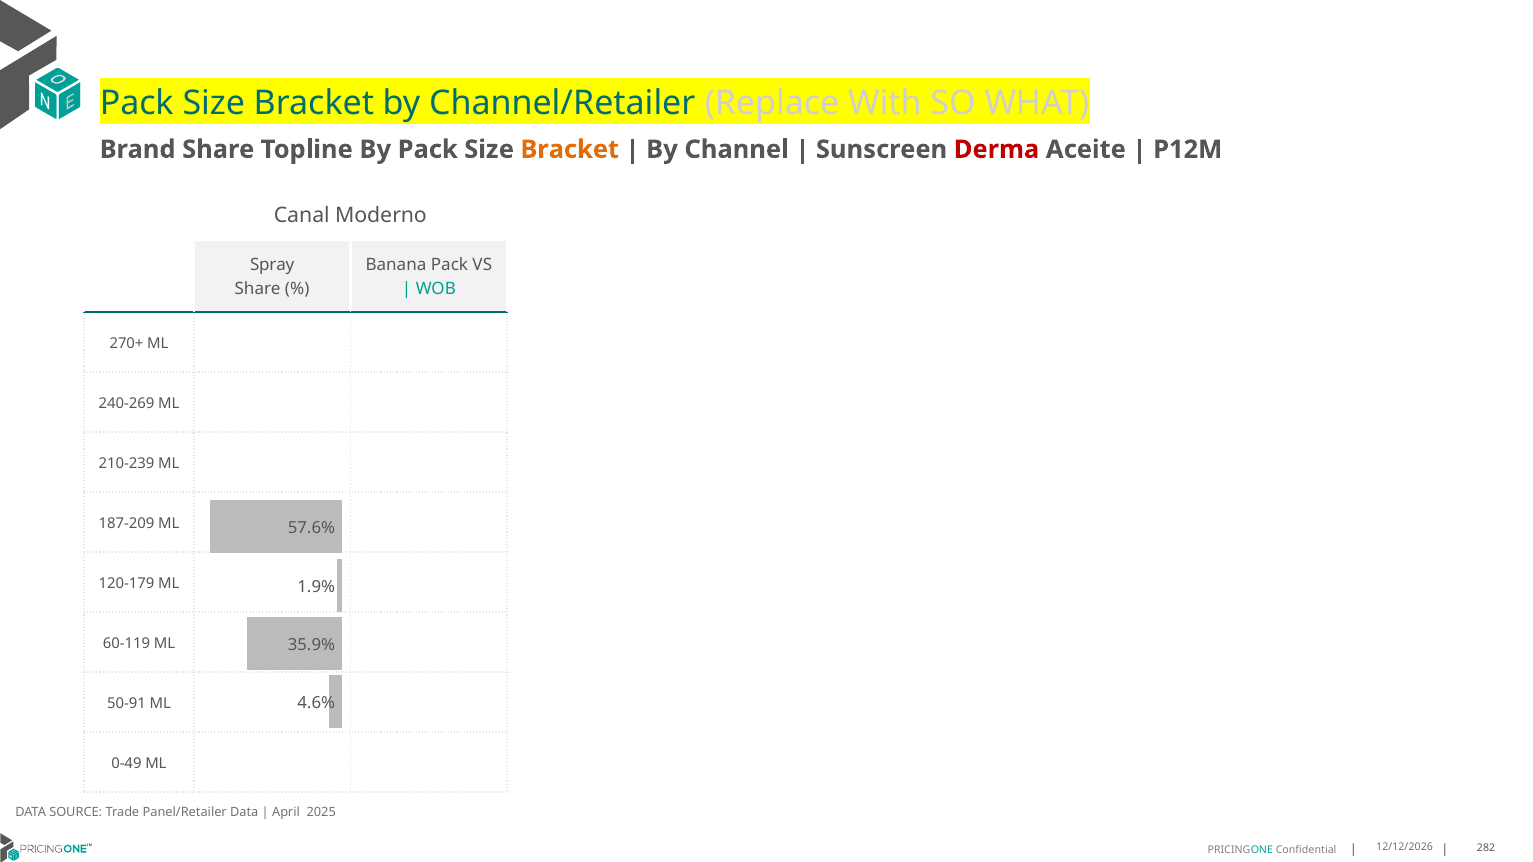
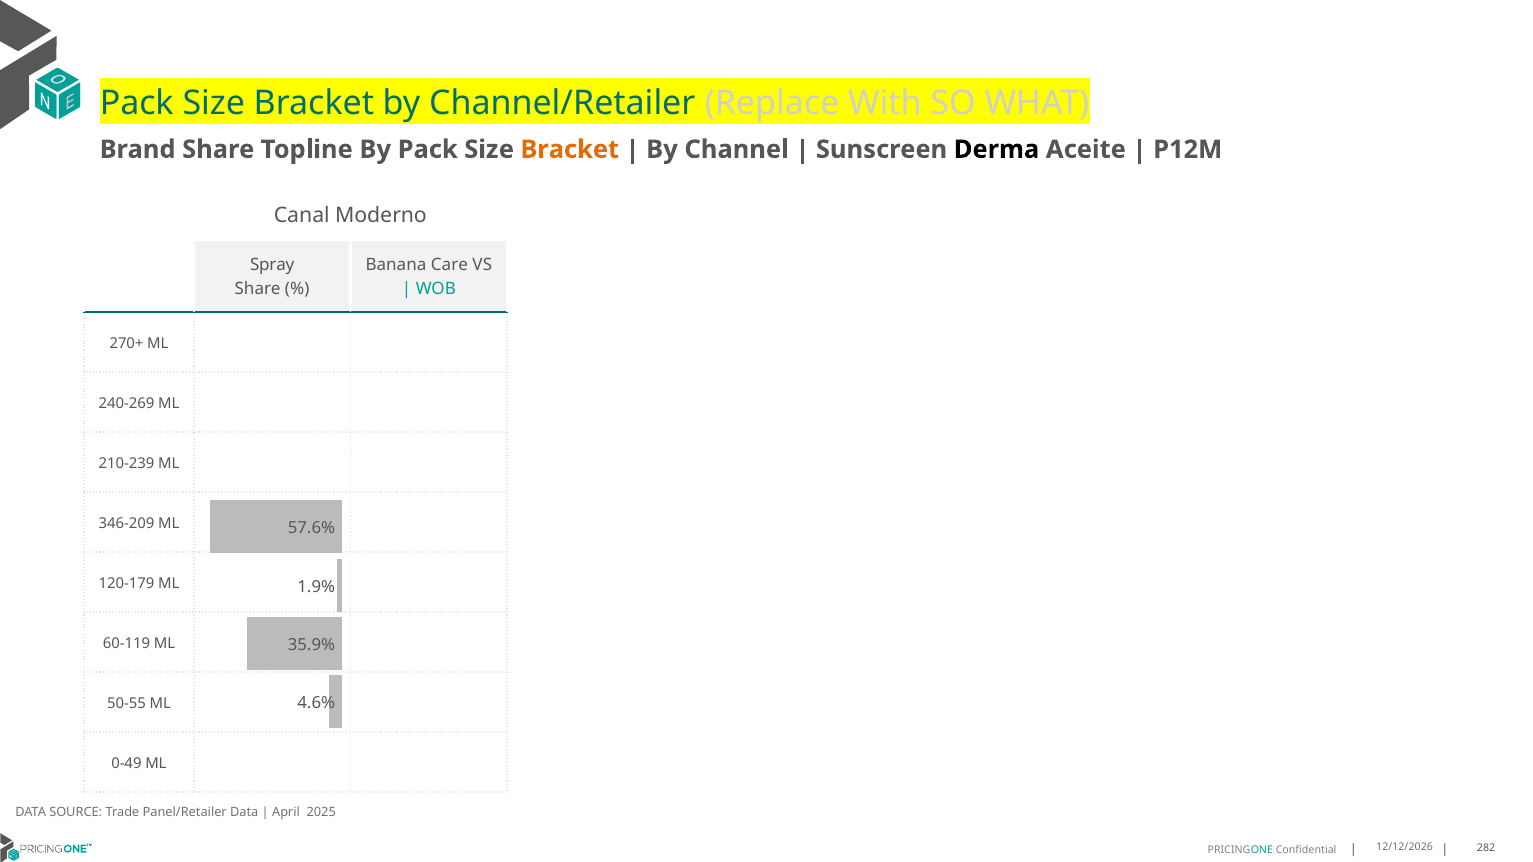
Derma colour: red -> black (996, 149)
Banana Pack: Pack -> Care (449, 265)
187-209: 187-209 -> 346-209 (127, 524)
50-91: 50-91 -> 50-55 (127, 704)
